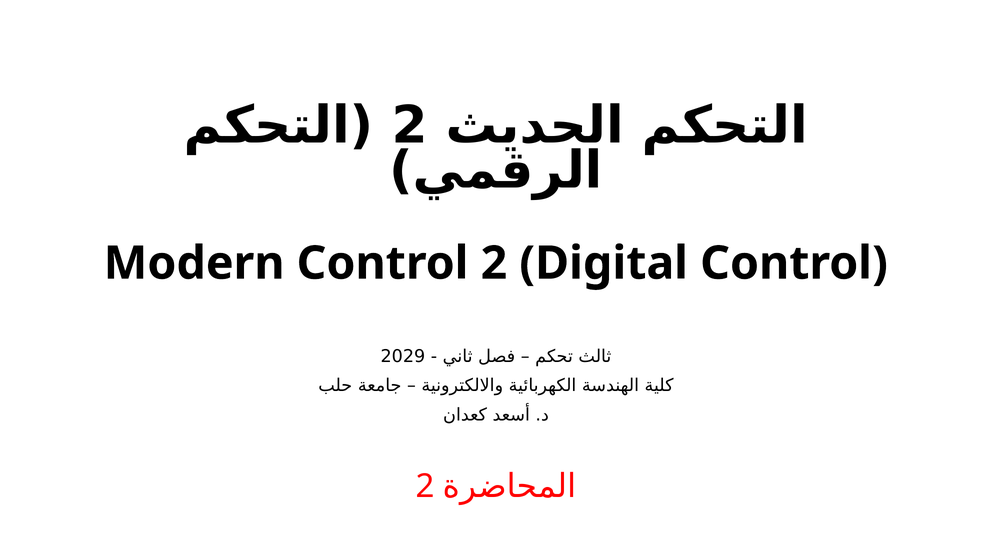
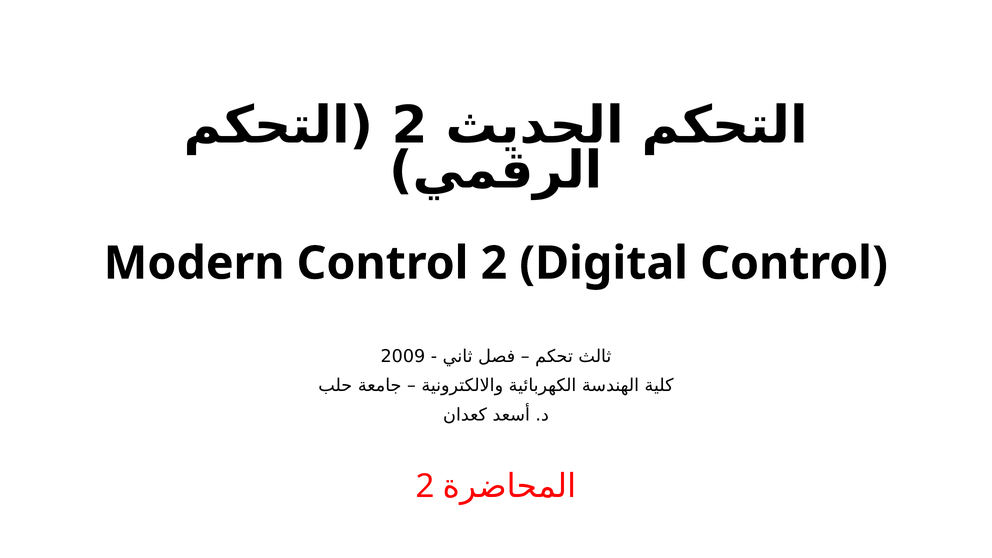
2029: 2029 -> 2009 (403, 356)
